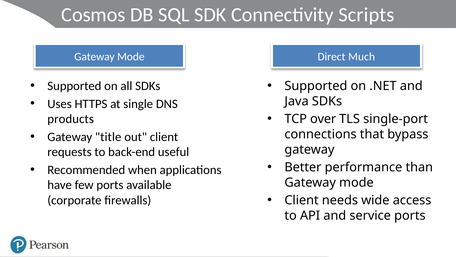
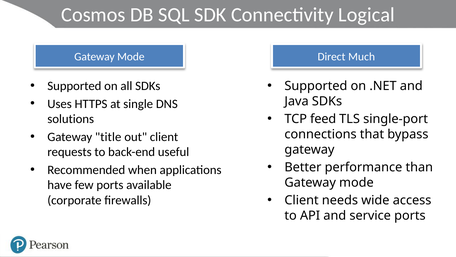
Scripts: Scripts -> Logical (367, 15)
over: over -> feed (323, 119)
products: products -> solutions (71, 119)
